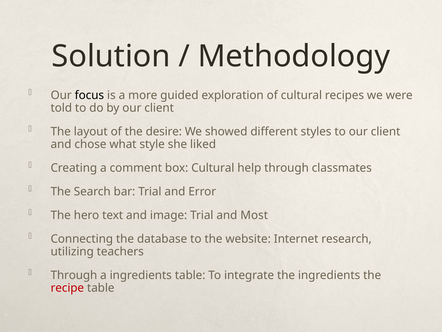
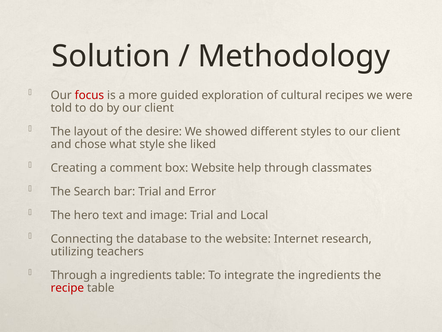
focus colour: black -> red (89, 95)
box Cultural: Cultural -> Website (213, 168)
Most: Most -> Local (254, 215)
